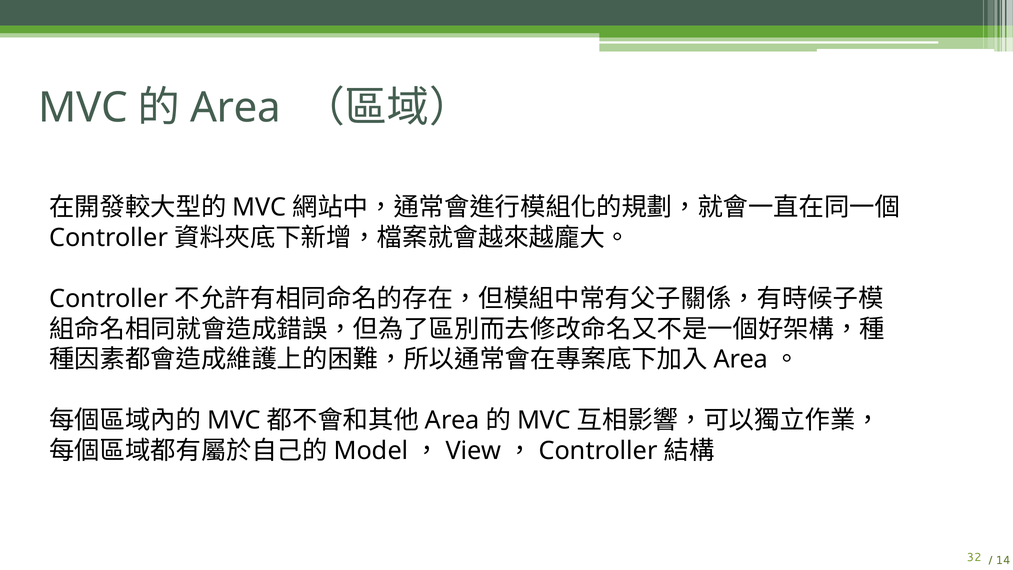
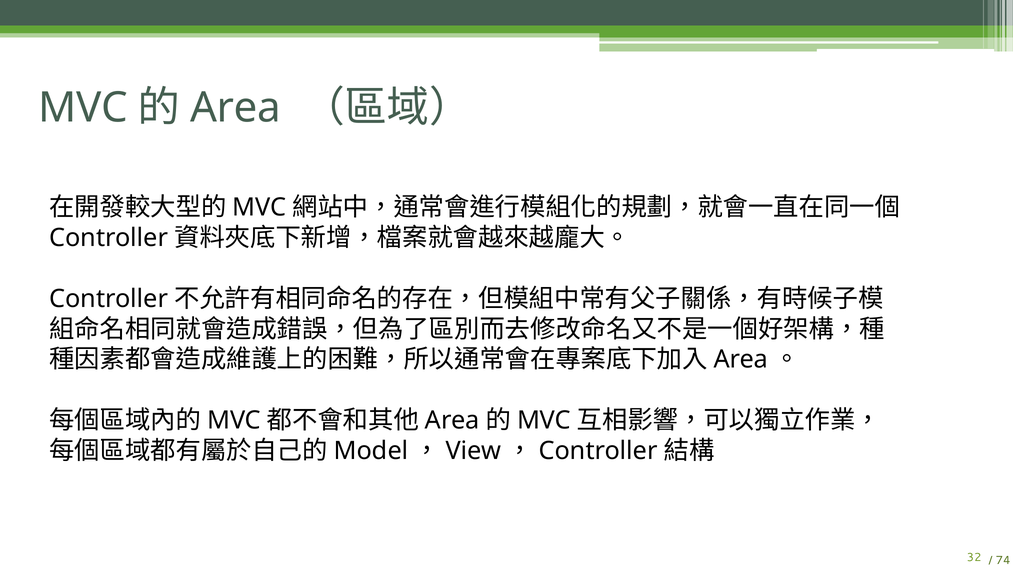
14: 14 -> 74 (1003, 560)
